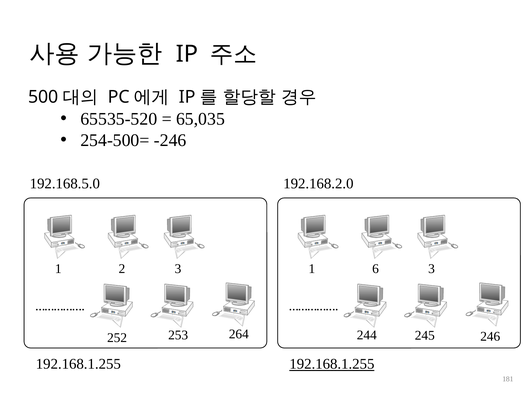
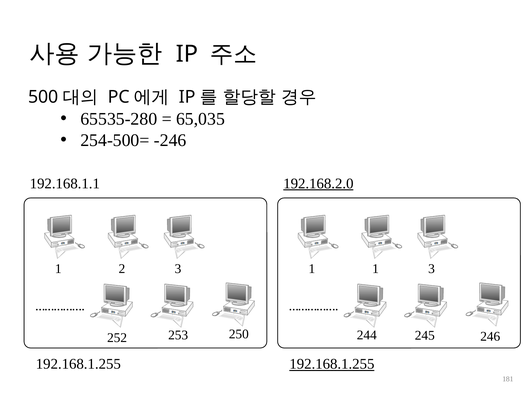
65535-520: 65535-520 -> 65535-280 (119, 119)
192.168.5.0: 192.168.5.0 -> 192.168.1.1 (65, 184)
192.168.2.0 underline: none -> present (318, 184)
1 6: 6 -> 1 (376, 269)
264: 264 -> 250 (239, 334)
